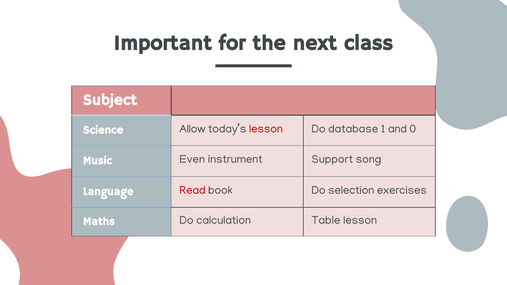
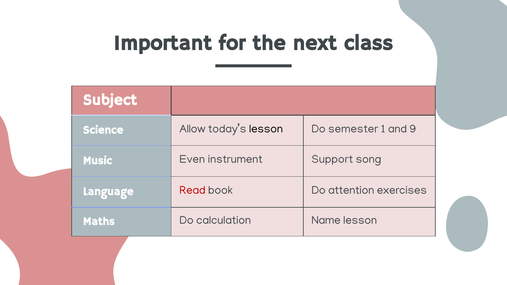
lesson colour: red -> black (266, 129)
database: database -> semester (353, 129)
0: 0 -> 9 (413, 129)
selection: selection -> attention (351, 190)
Table: Table -> Name (326, 220)
